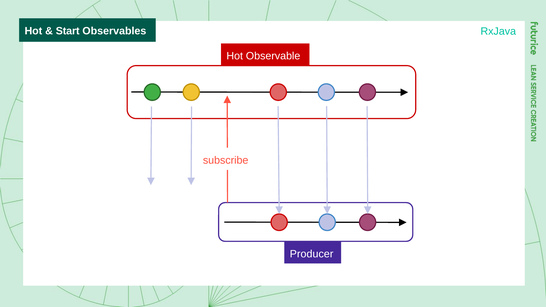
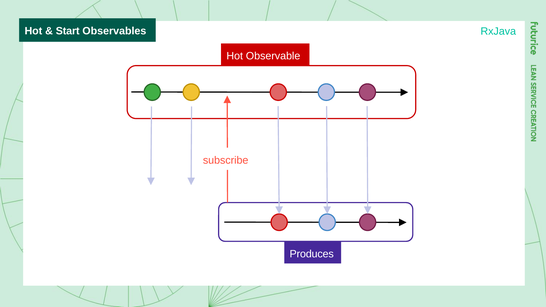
Producer: Producer -> Produces (312, 254)
